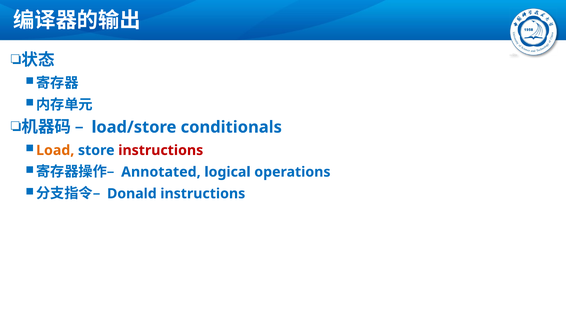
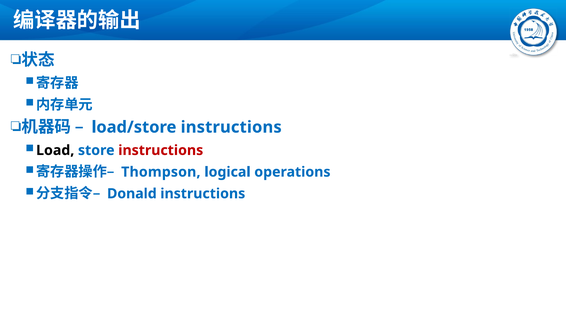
load/store conditionals: conditionals -> instructions (231, 127)
Load colour: orange -> black (55, 150)
Annotated: Annotated -> Thompson (161, 172)
